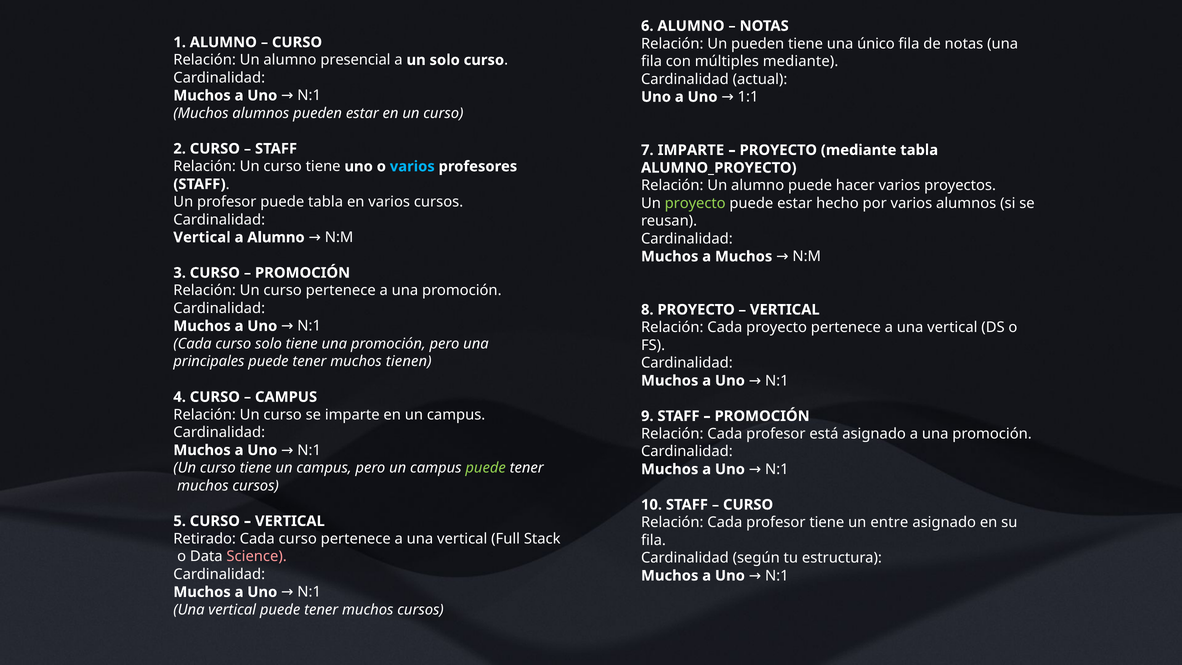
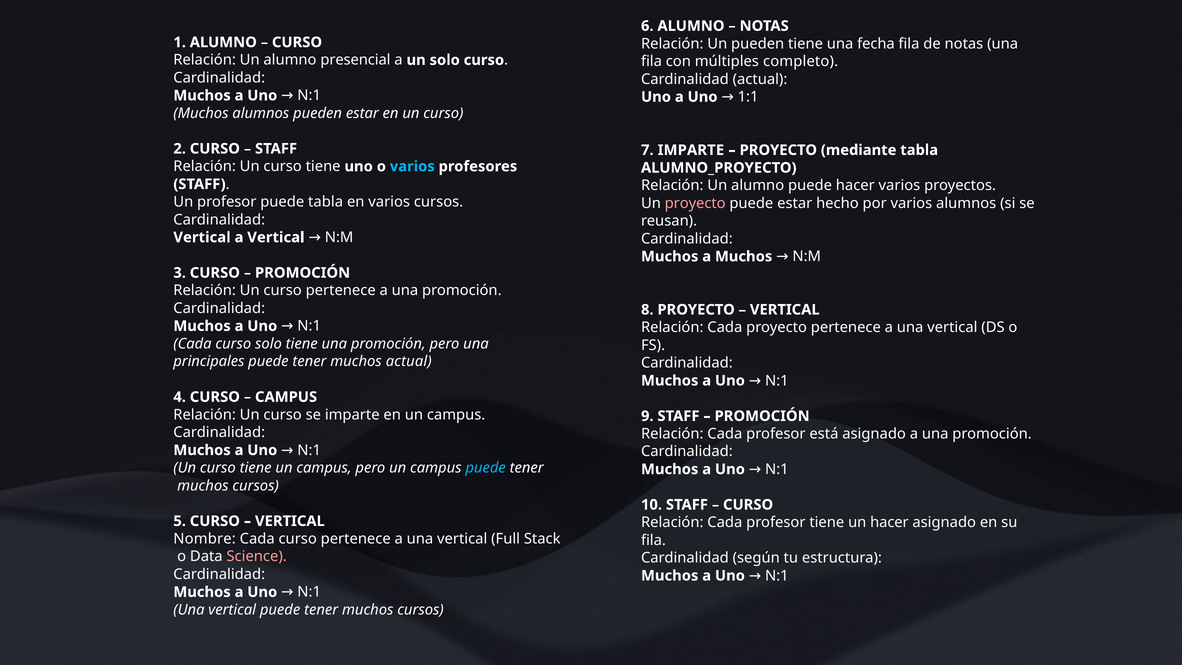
único: único -> fecha (876, 44)
múltiples mediante: mediante -> completo (801, 61)
proyecto colour: light green -> pink (695, 203)
a Alumno: Alumno -> Vertical (276, 237)
muchos tienen: tienen -> actual (409, 361)
puede colour: light green -> light blue (486, 468)
un entre: entre -> hacer (889, 522)
Retirado: Retirado -> Nombre (205, 539)
